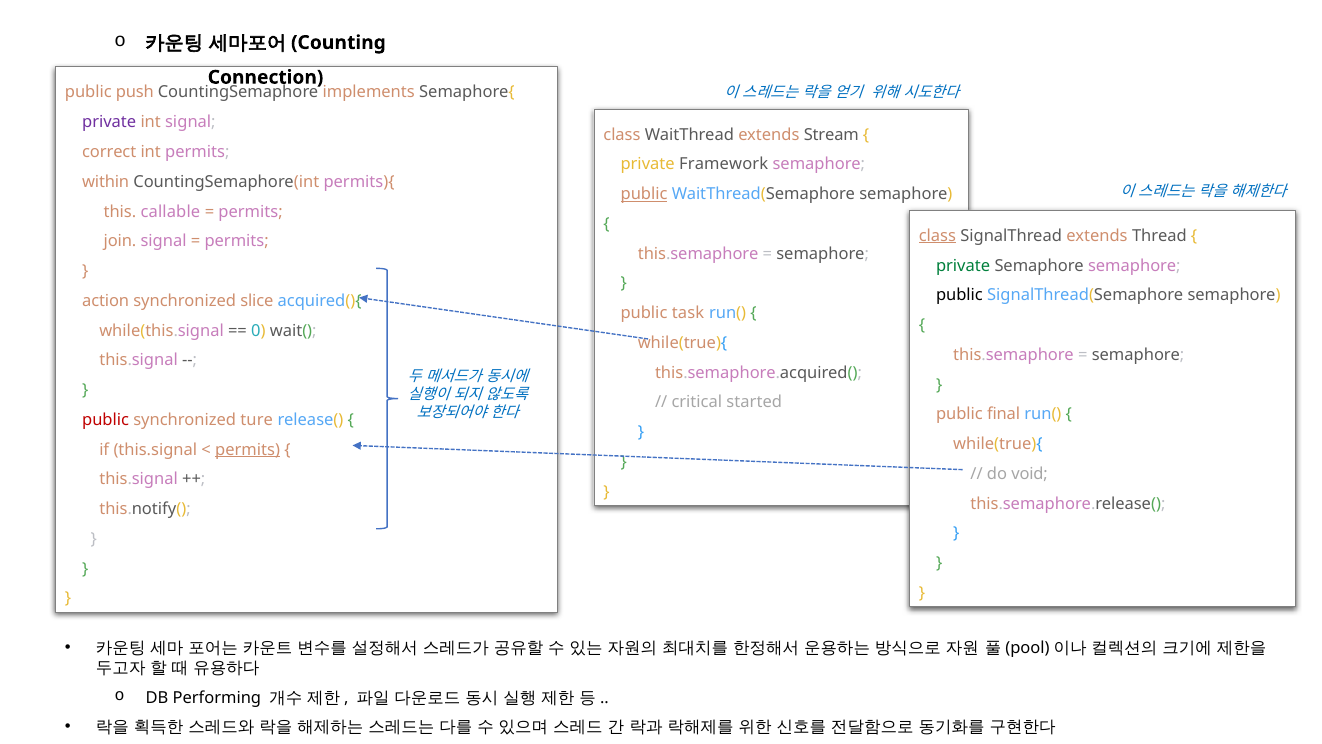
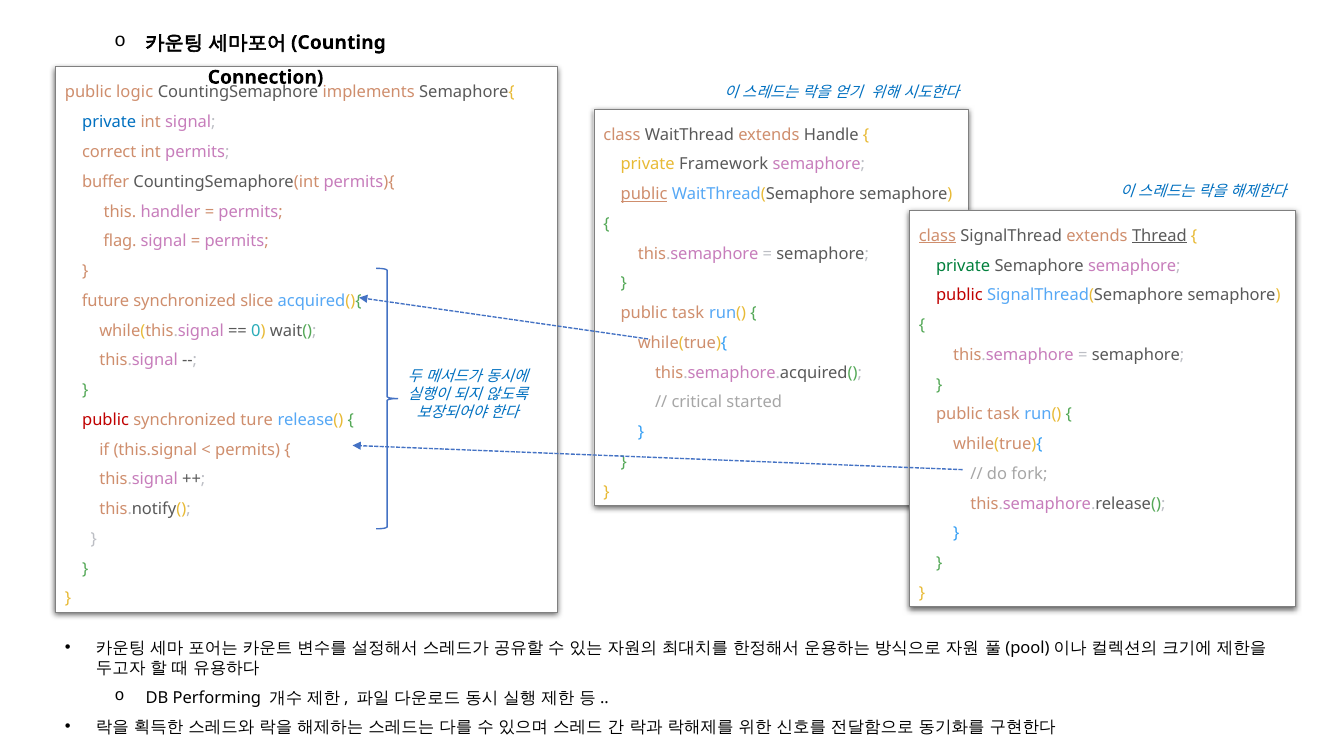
push: push -> logic (135, 92)
private colour: purple -> blue (109, 122)
Stream: Stream -> Handle (831, 135)
within: within -> buffer (106, 182)
callable: callable -> handler (171, 211)
Thread underline: none -> present (1159, 236)
join: join -> flag (120, 241)
public colour: black -> red (959, 295)
action: action -> future (106, 301)
final: final -> task (1003, 414)
permits underline: present -> none (248, 449)
void: void -> fork (1029, 474)
